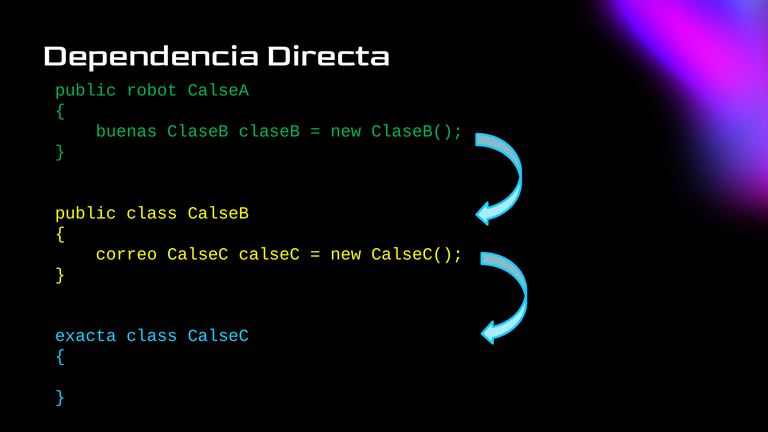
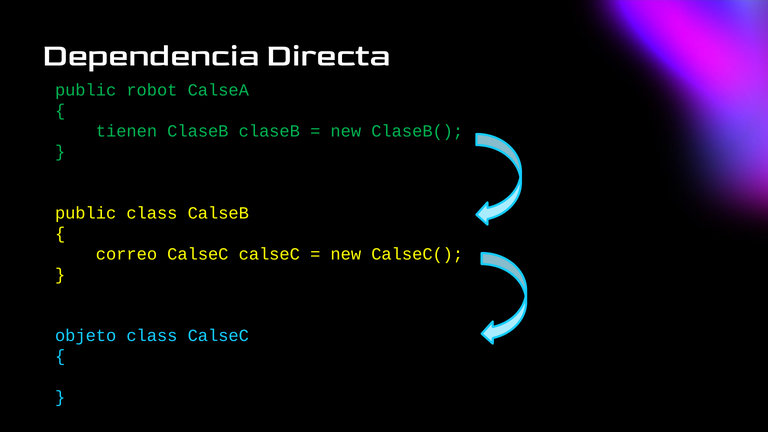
buenas: buenas -> tienen (126, 131)
exacta: exacta -> objeto (86, 336)
